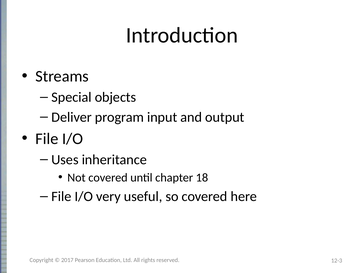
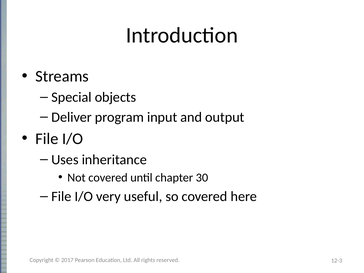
18: 18 -> 30 (202, 178)
